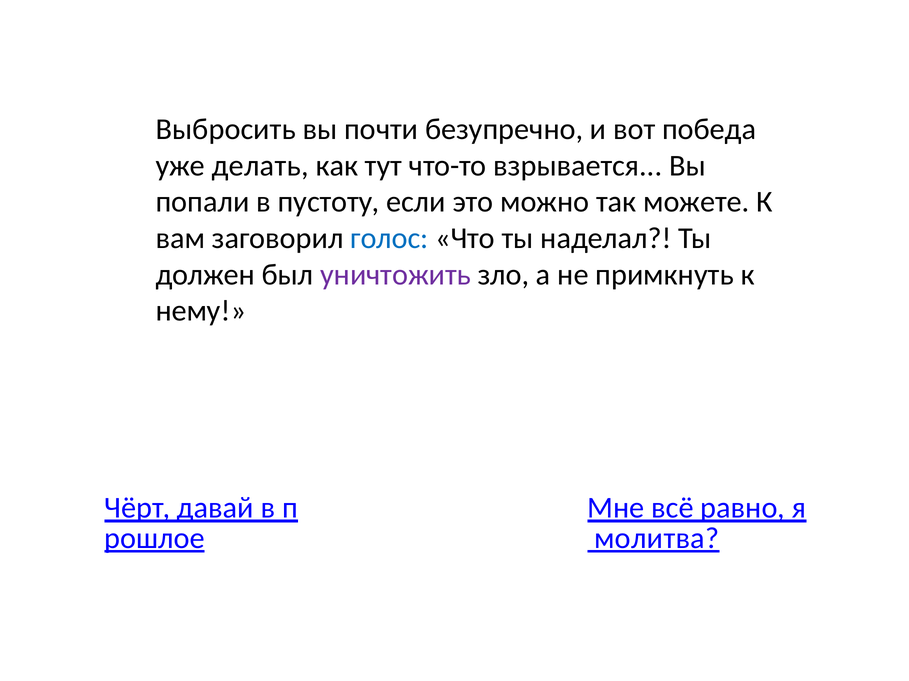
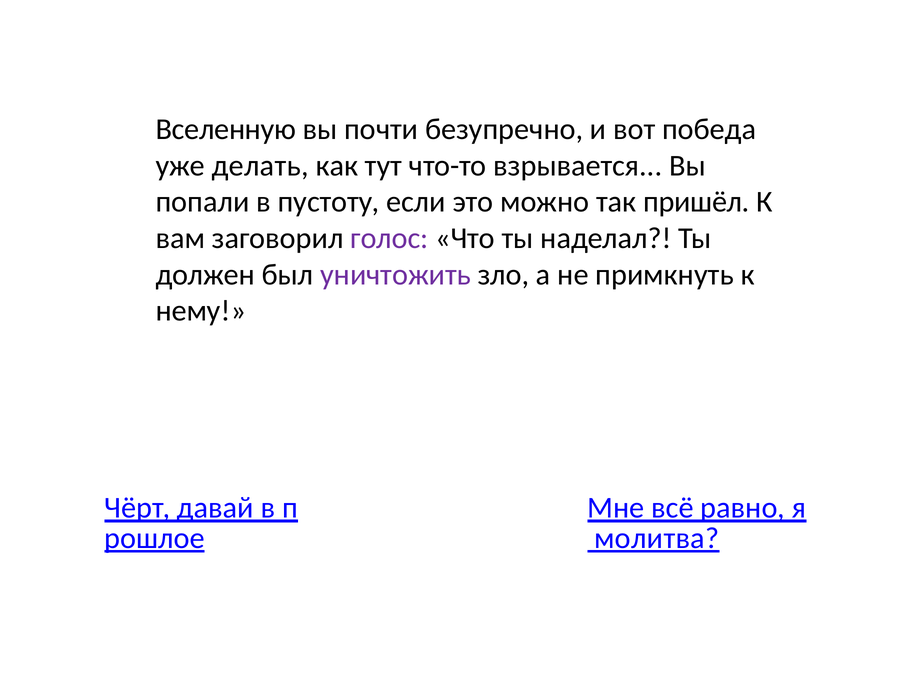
Выбросить: Выбросить -> Вселенную (226, 129)
можете: можете -> пришёл (696, 202)
голос colour: blue -> purple (389, 238)
